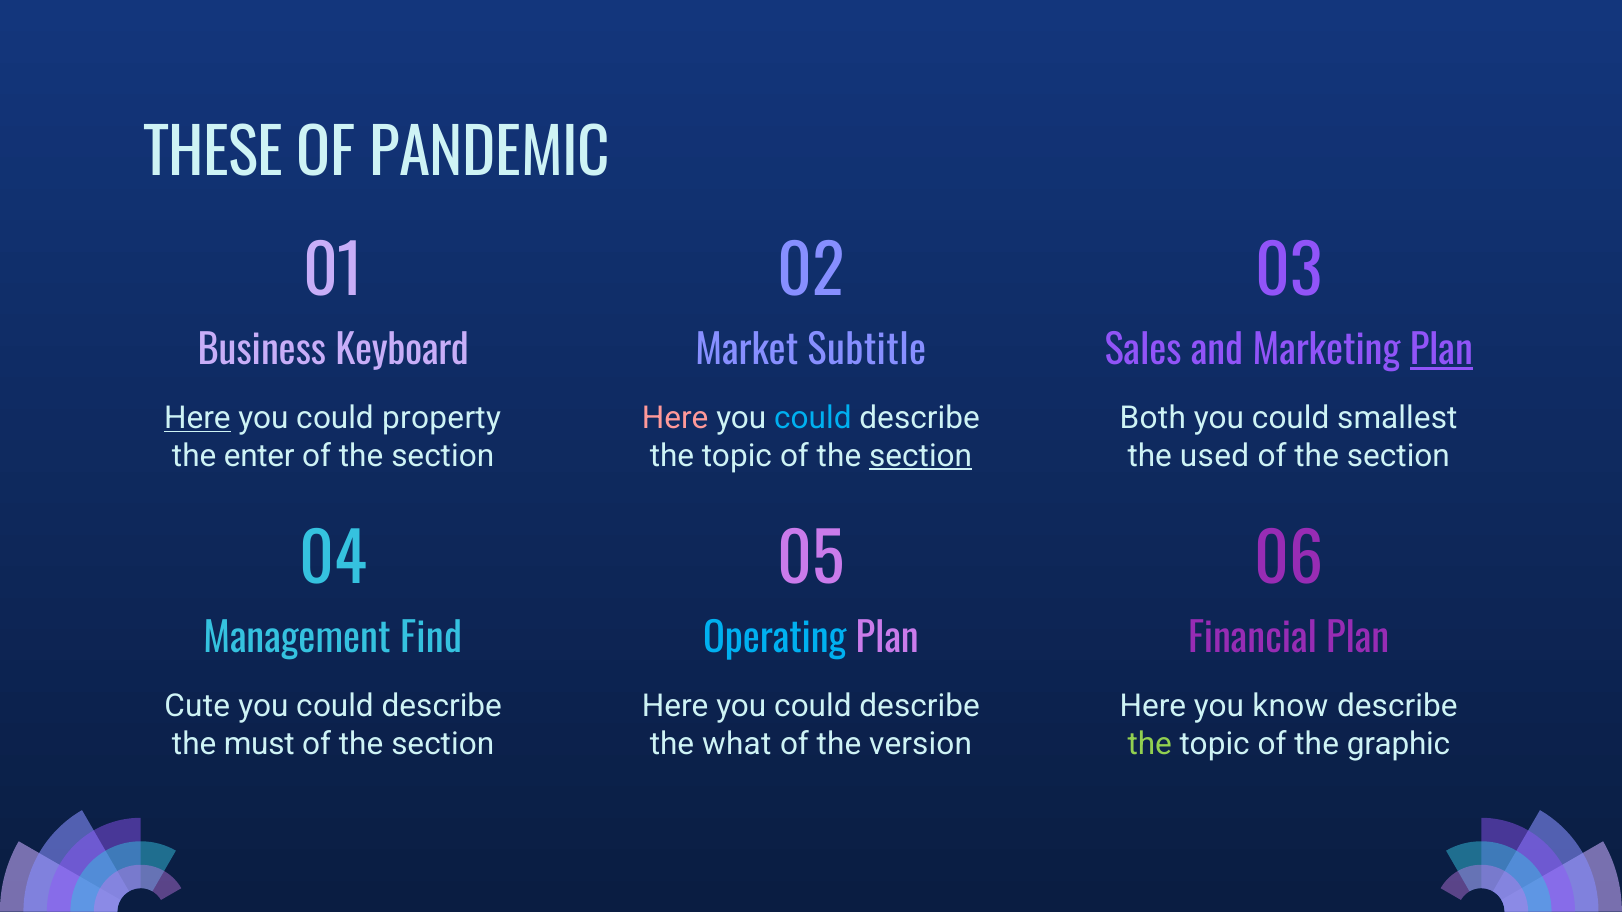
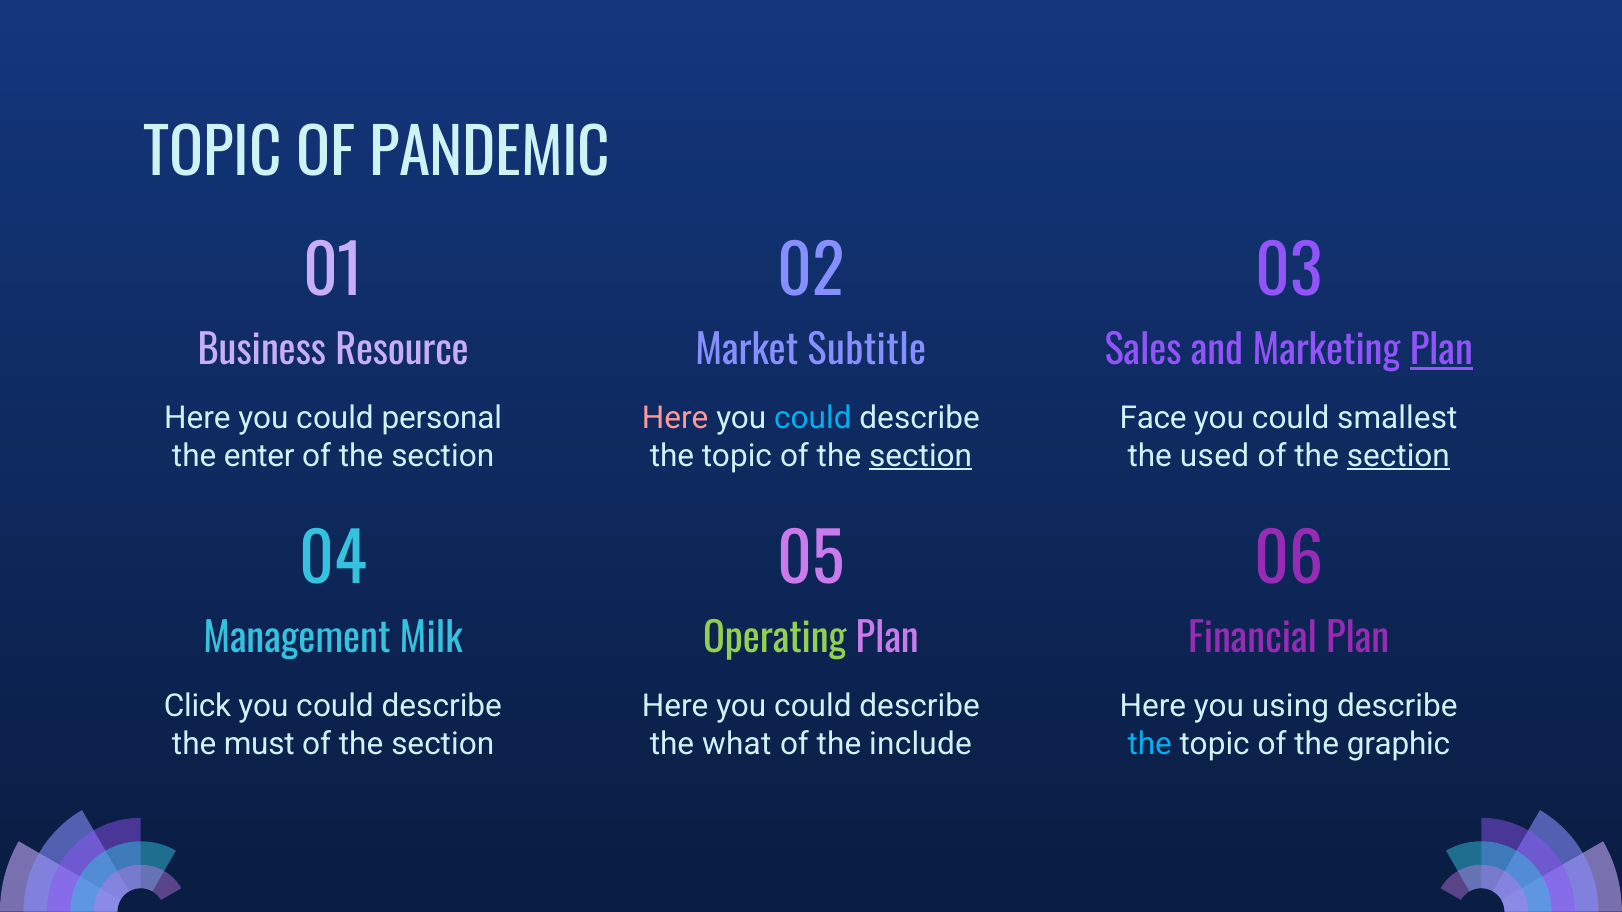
THESE: THESE -> TOPIC (213, 154)
Keyboard: Keyboard -> Resource (402, 351)
Here underline: present -> none (197, 418)
property: property -> personal (442, 418)
Both: Both -> Face (1153, 418)
section underline: none -> present (1398, 456)
Find: Find -> Milk (431, 640)
Operating colour: light blue -> light green (775, 640)
Cute: Cute -> Click (198, 706)
know: know -> using (1290, 706)
version: version -> include (921, 744)
the colour: light green -> light blue (1150, 744)
